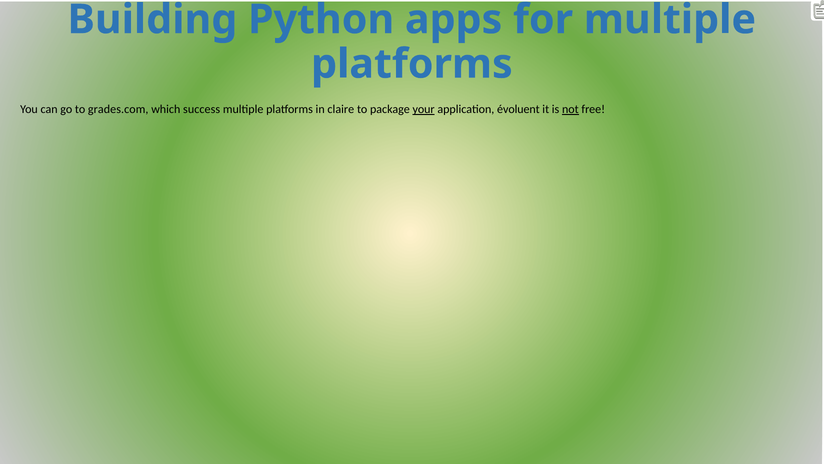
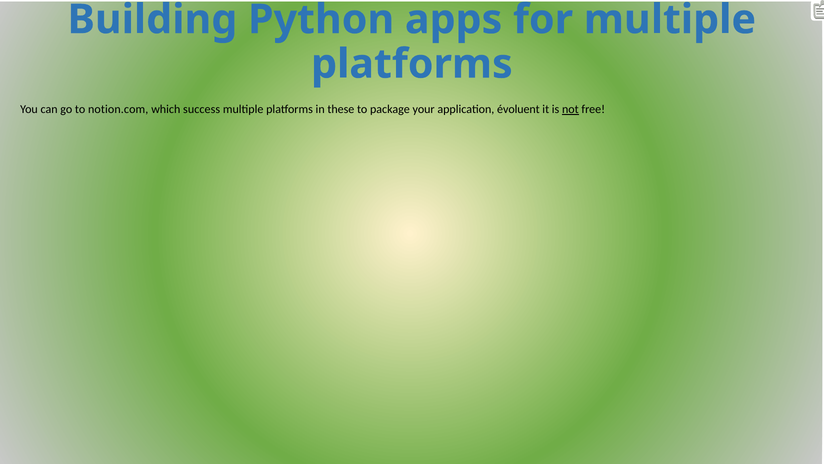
grades.com: grades.com -> notion.com (118, 109)
claire: claire -> these (341, 109)
your underline: present -> none (424, 109)
